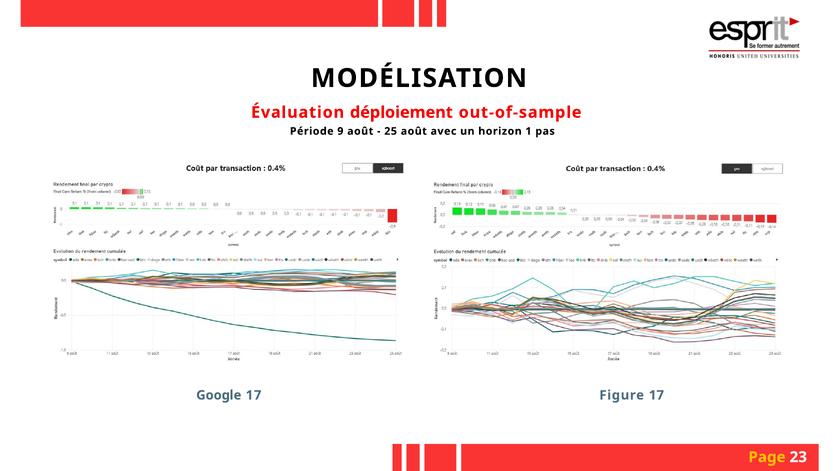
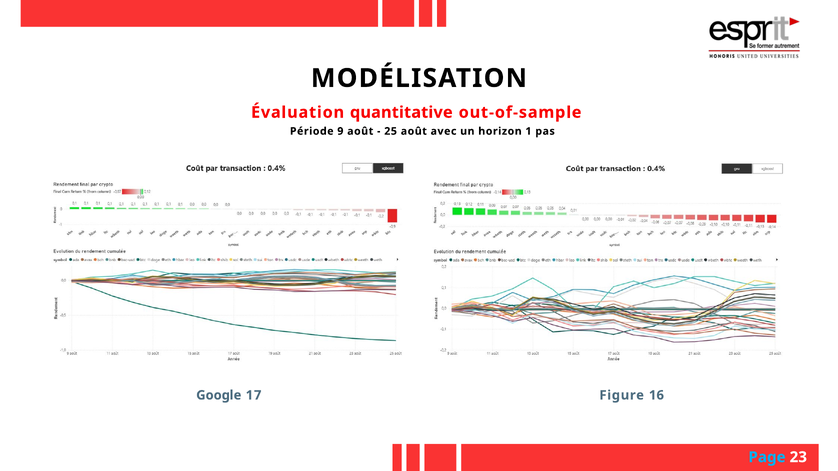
déploiement: déploiement -> quantitative (401, 112)
Figure 17: 17 -> 16 (656, 396)
Page colour: yellow -> light blue (767, 458)
